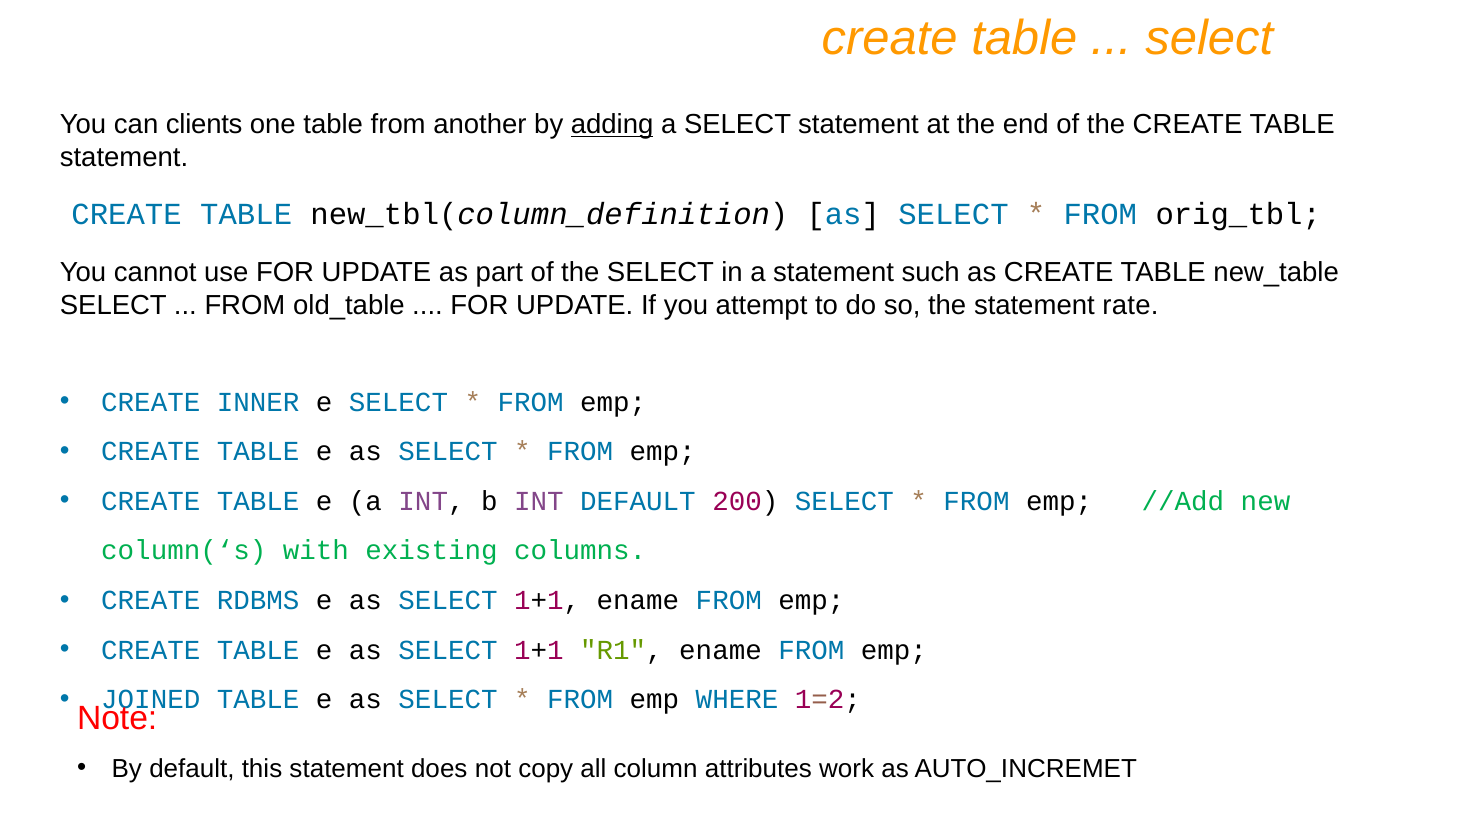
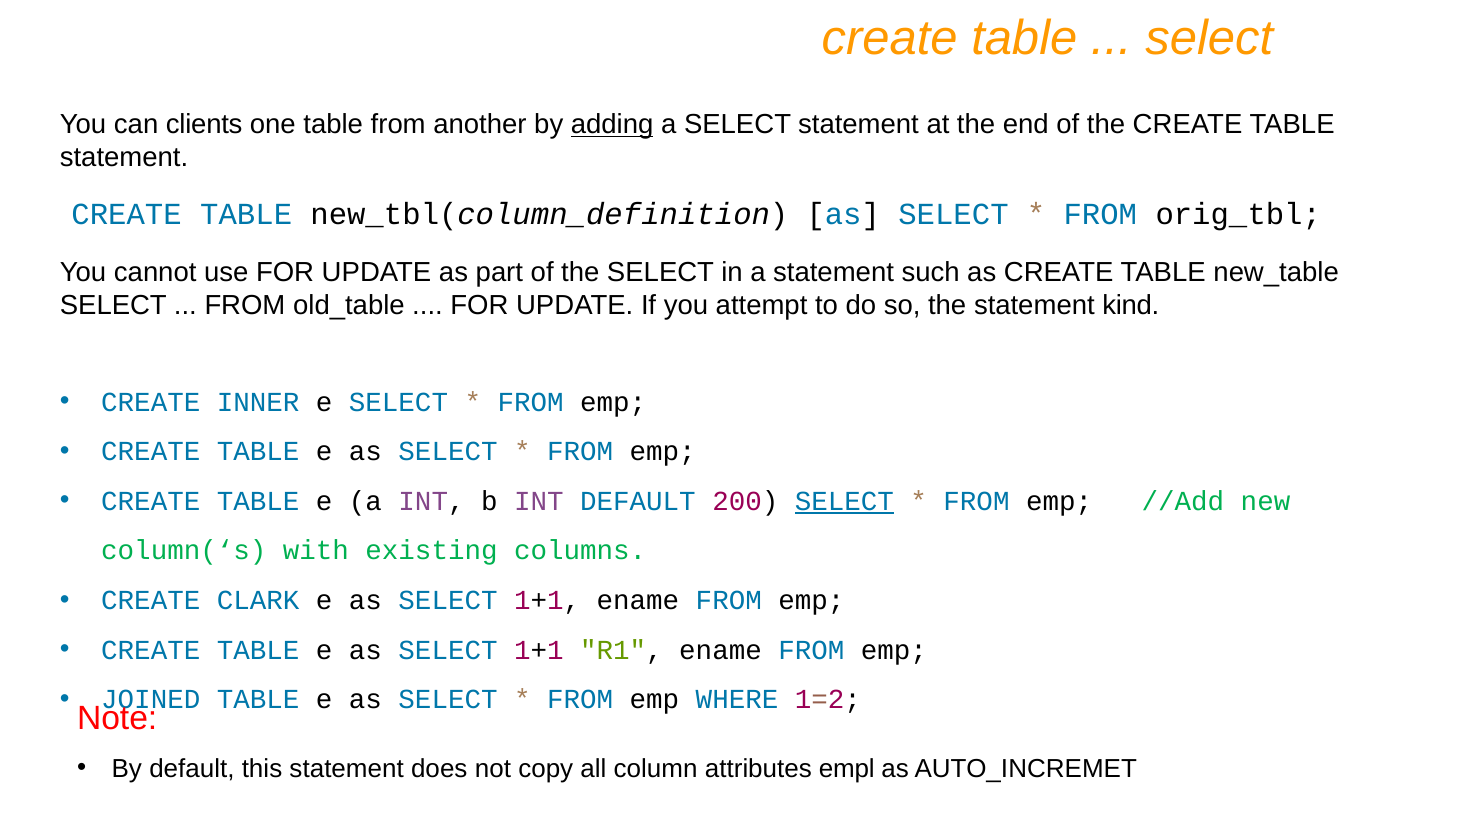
rate: rate -> kind (1131, 305)
SELECT underline: none -> present (844, 501)
RDBMS: RDBMS -> CLARK (258, 600)
work: work -> empl (847, 768)
